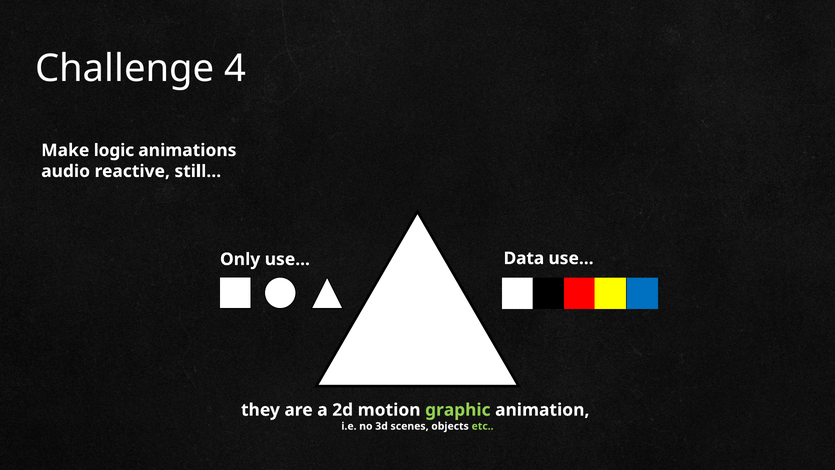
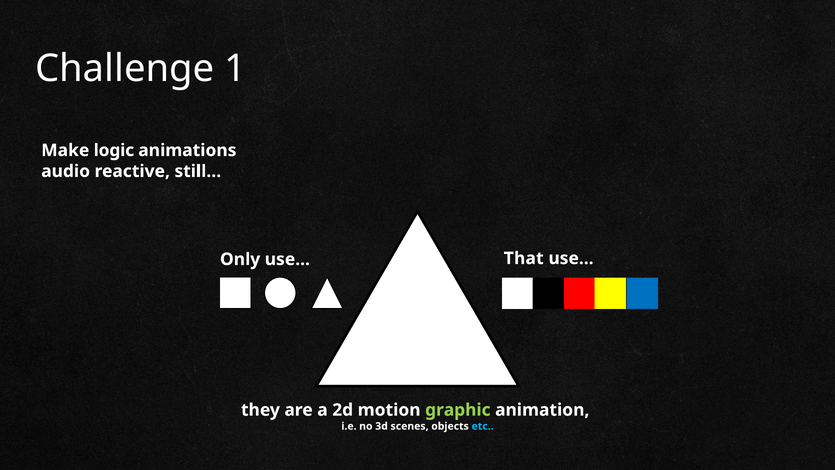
4: 4 -> 1 (235, 69)
Data: Data -> That (524, 258)
etc colour: light green -> light blue (483, 426)
